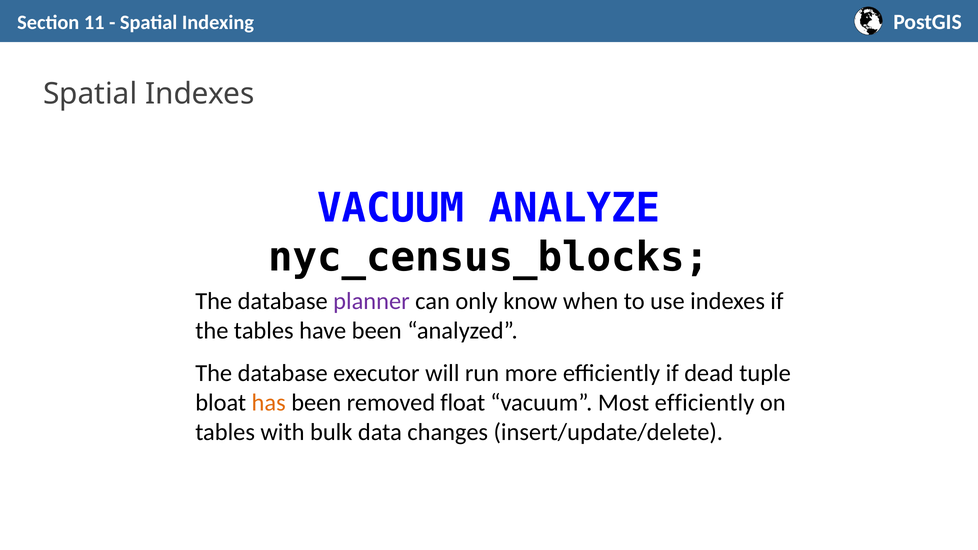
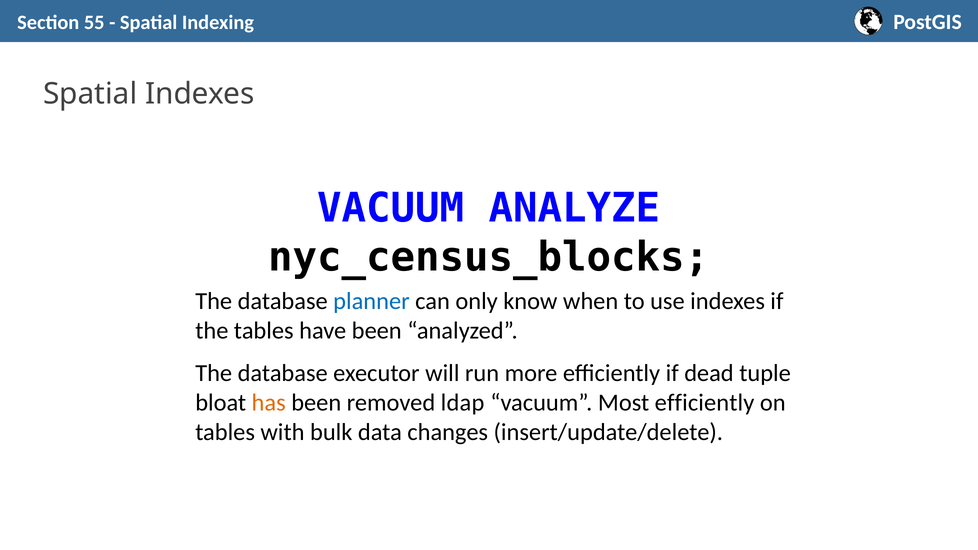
11: 11 -> 55 (94, 23)
planner colour: purple -> blue (371, 301)
float: float -> ldap (463, 403)
